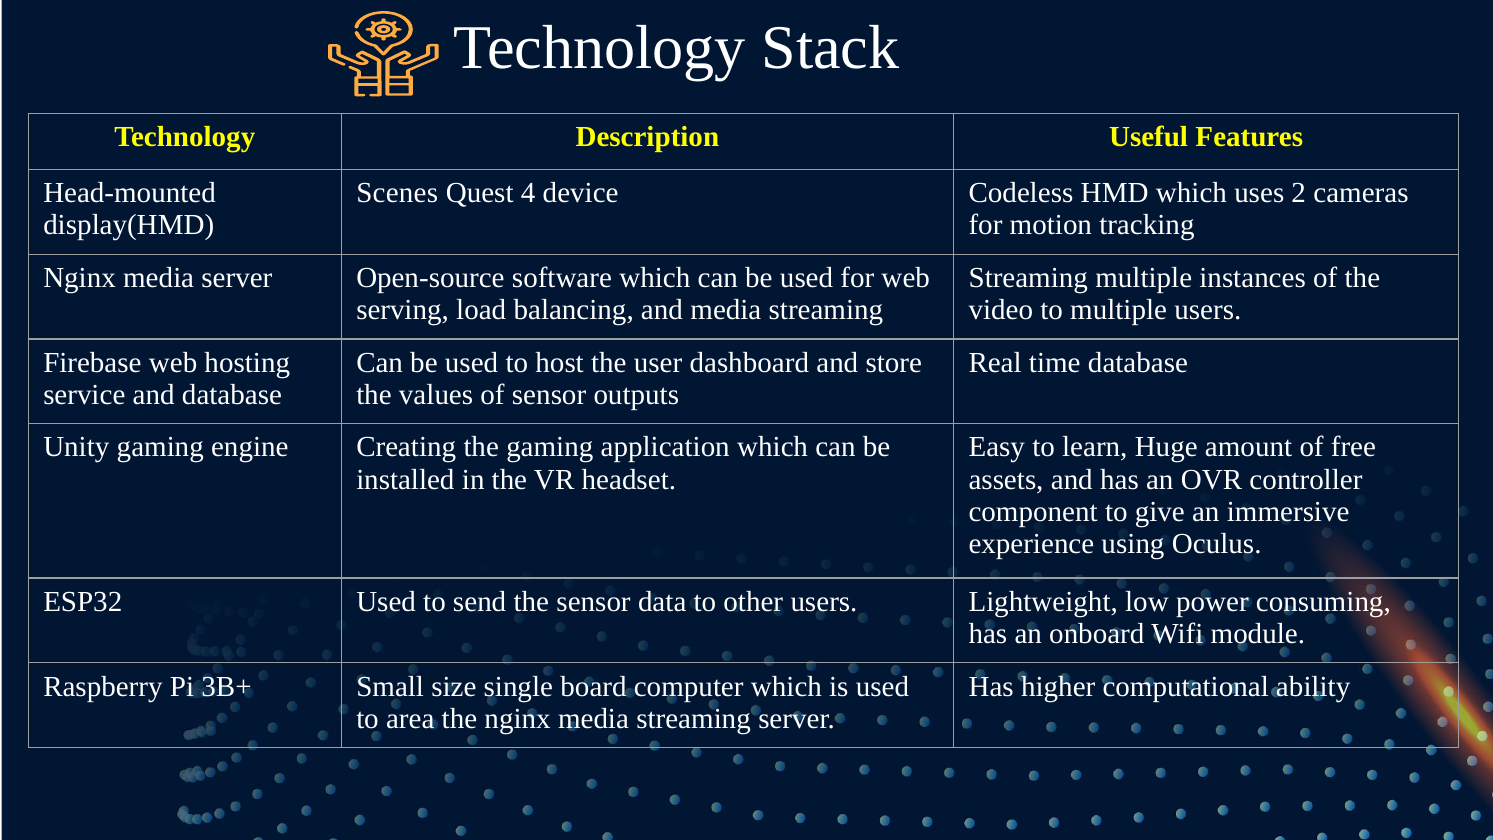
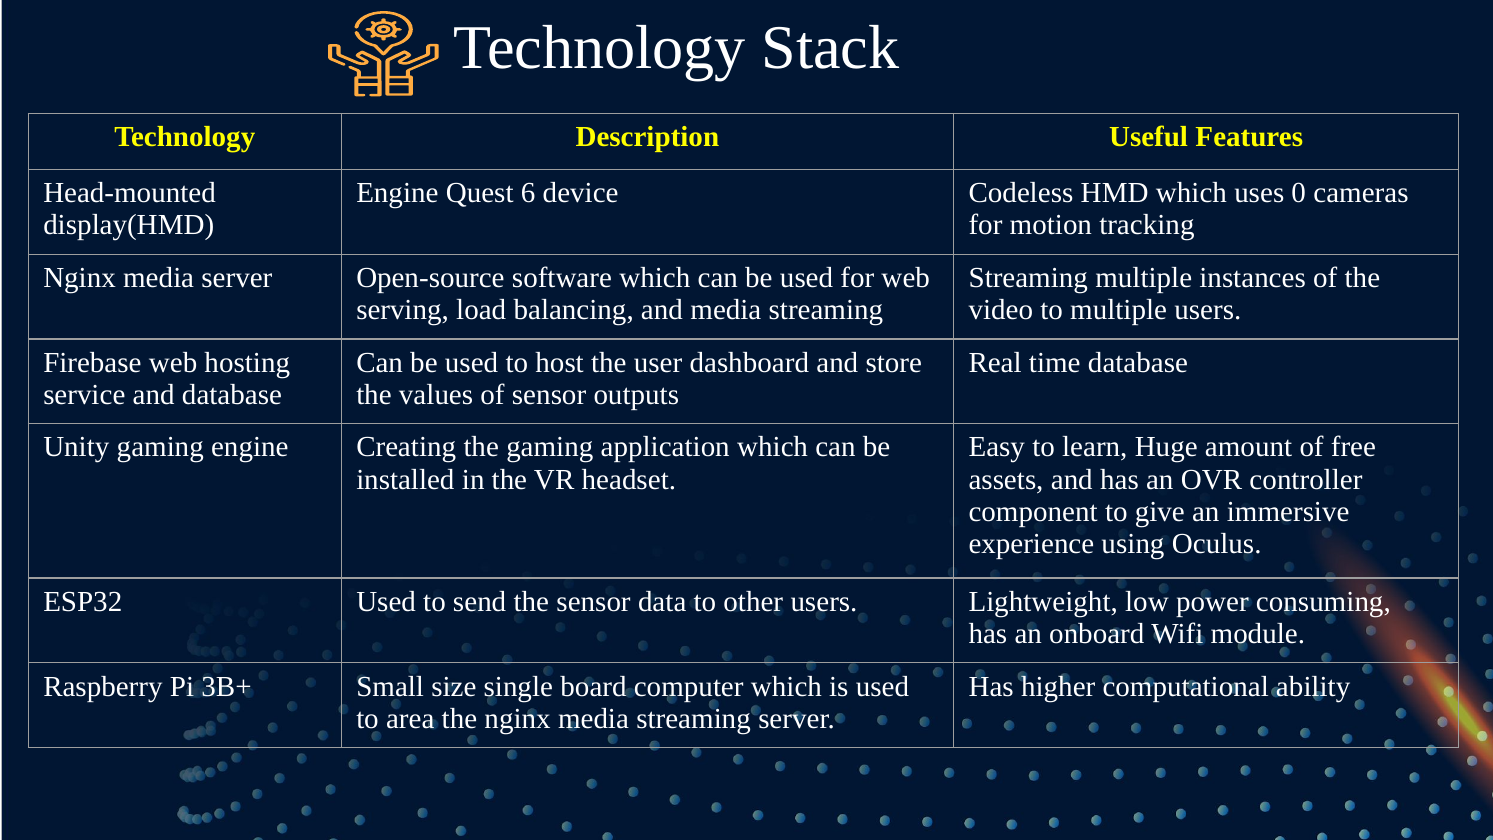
Scenes: Scenes -> Engine (397, 193)
4: 4 -> 6 (528, 193)
2: 2 -> 0 (1299, 193)
